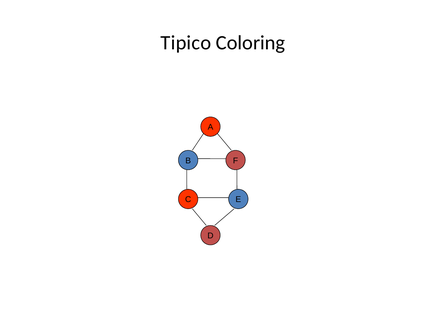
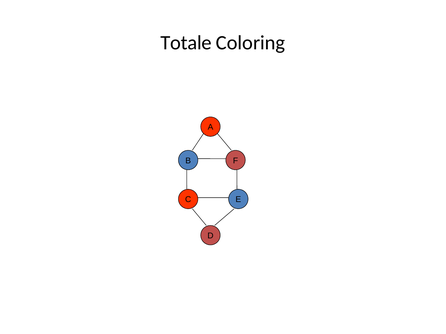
Tipico: Tipico -> Totale (186, 43)
